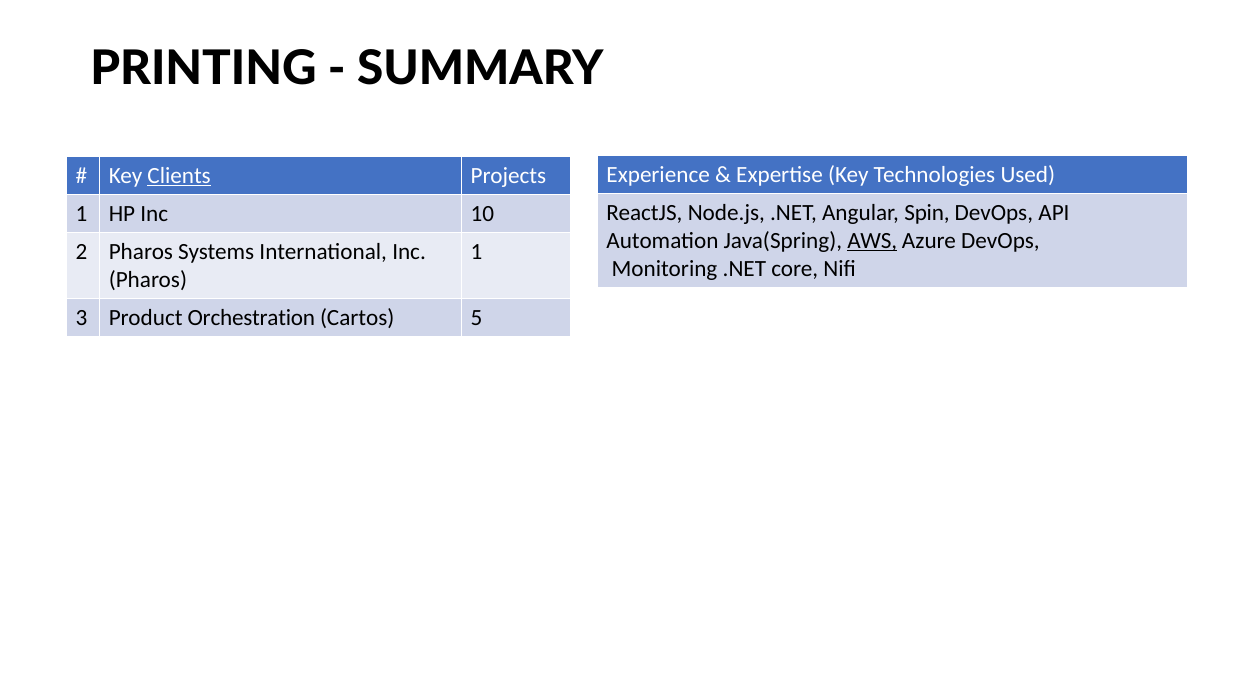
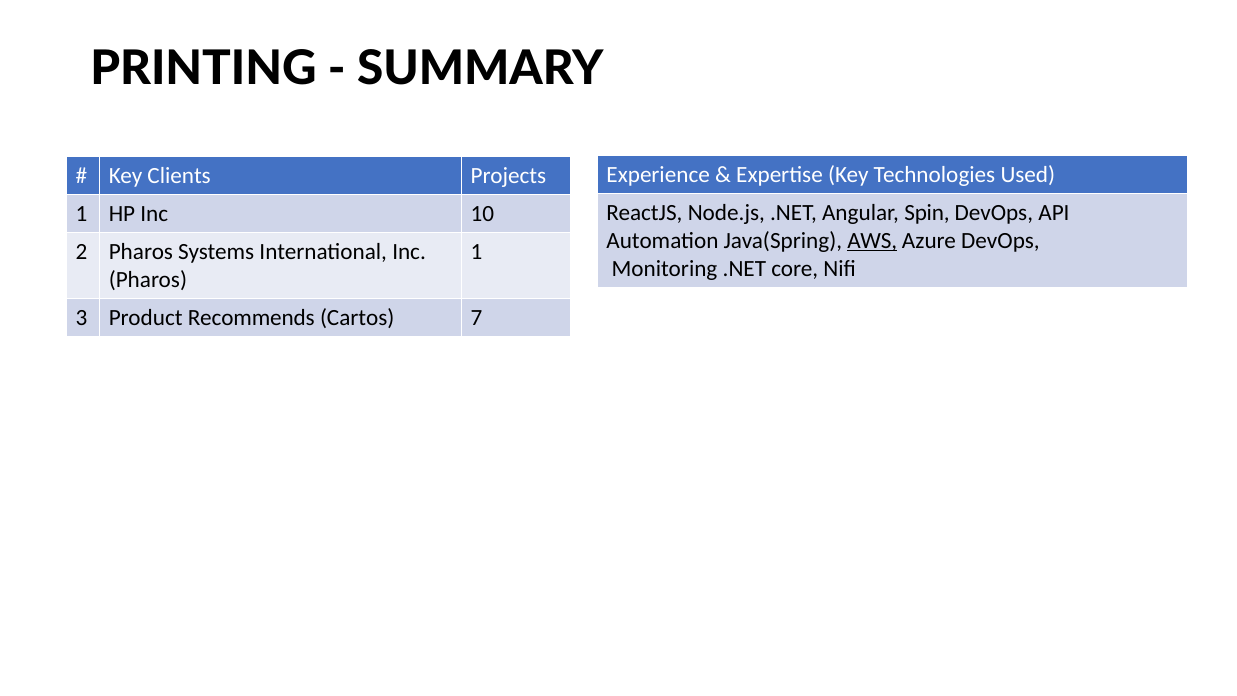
Clients underline: present -> none (179, 175)
Orchestration: Orchestration -> Recommends (251, 317)
5: 5 -> 7 (477, 317)
